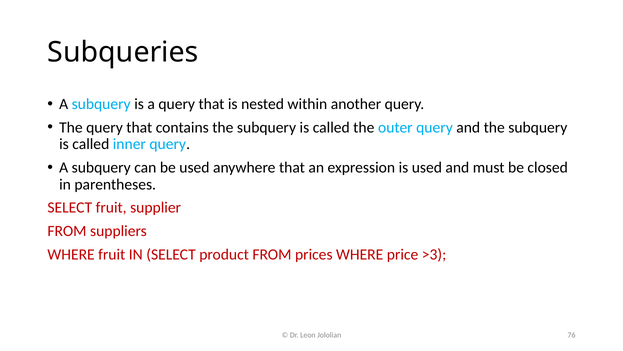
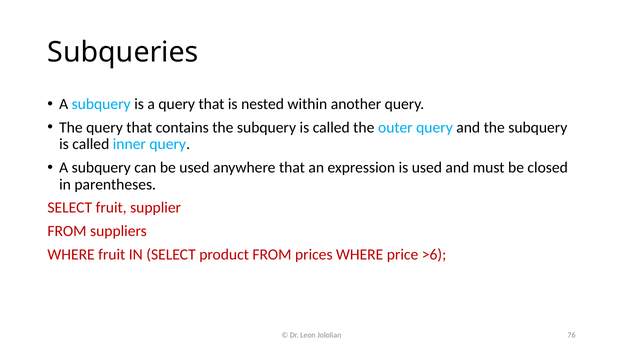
>3: >3 -> >6 (434, 254)
